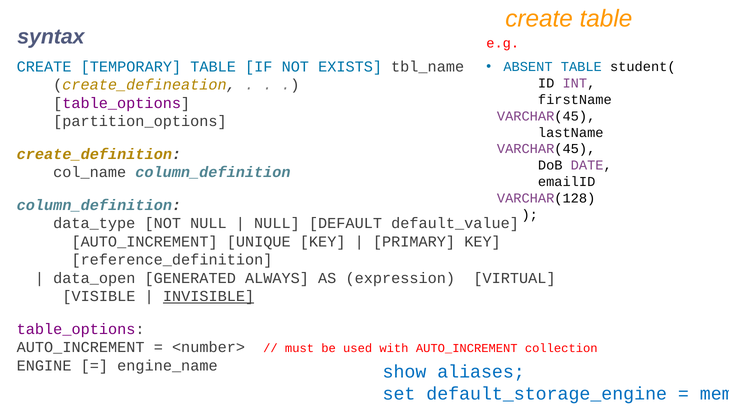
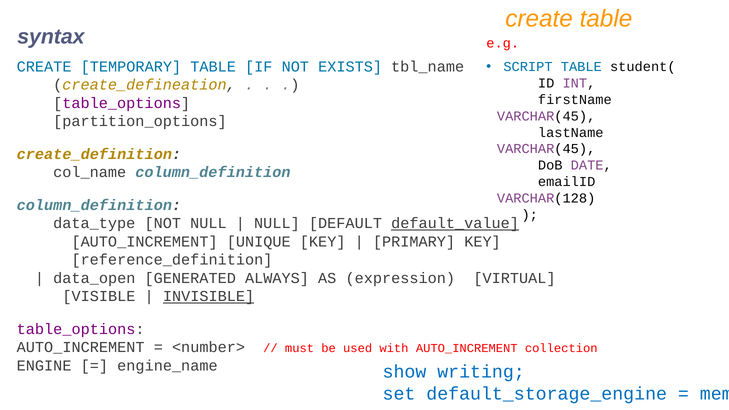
ABSENT: ABSENT -> SCRIPT (528, 67)
default_value underline: none -> present (455, 223)
aliases: aliases -> writing (481, 372)
